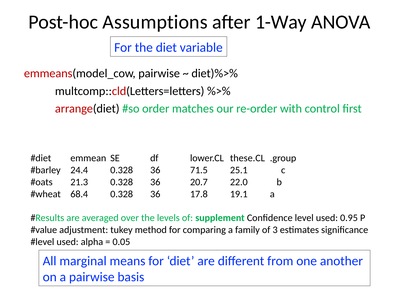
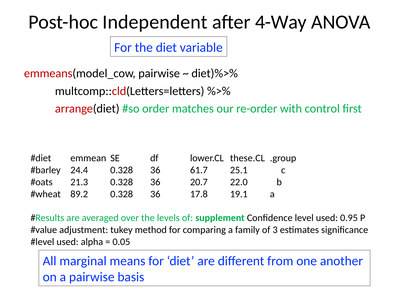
Assumptions: Assumptions -> Independent (155, 22)
1-Way: 1-Way -> 4-Way (281, 22)
71.5: 71.5 -> 61.7 (199, 170)
68.4: 68.4 -> 89.2 (79, 194)
